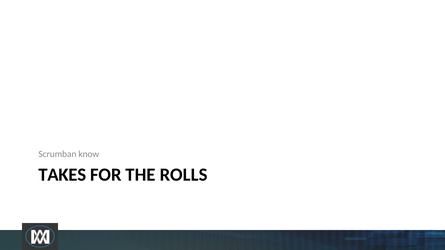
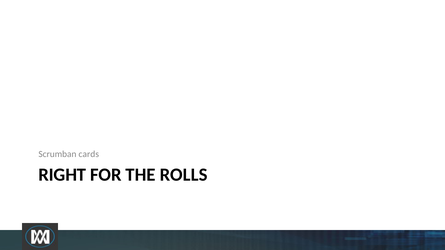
know: know -> cards (89, 154)
TAKES: TAKES -> RIGHT (62, 175)
